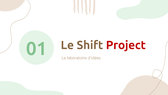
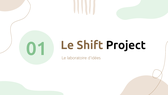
Project colour: red -> black (126, 45)
